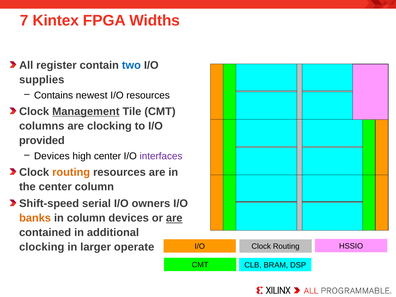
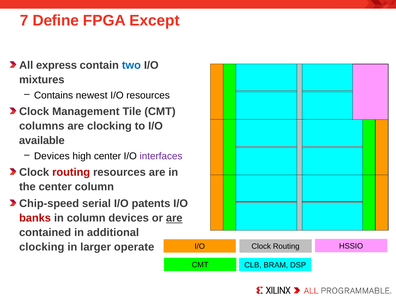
Kintex: Kintex -> Define (56, 20)
Widths: Widths -> Except (155, 20)
register: register -> express (56, 65)
supplies: supplies -> mixtures (42, 80)
Management underline: present -> none (86, 112)
provided: provided -> available (42, 141)
routing colour: orange -> red (71, 172)
Shift-speed: Shift-speed -> Chip-speed (49, 204)
owners: owners -> patents (151, 204)
banks colour: orange -> red (35, 218)
